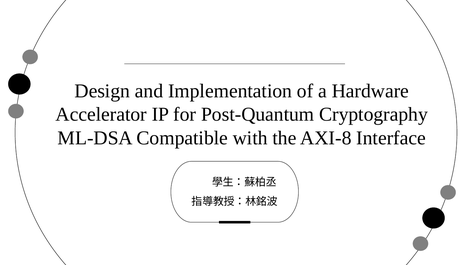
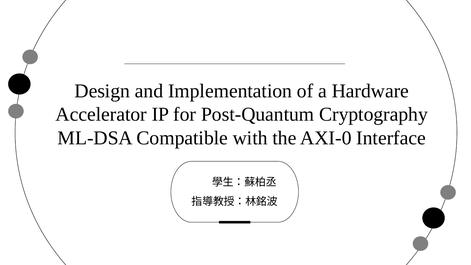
AXI-8: AXI-8 -> AXI-0 (326, 138)
